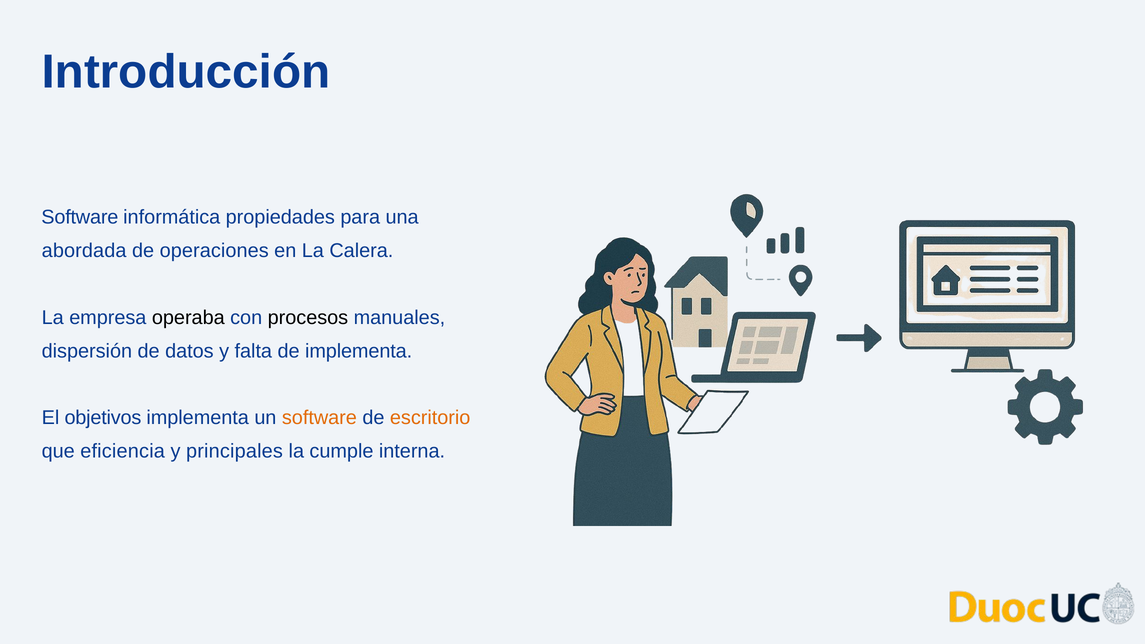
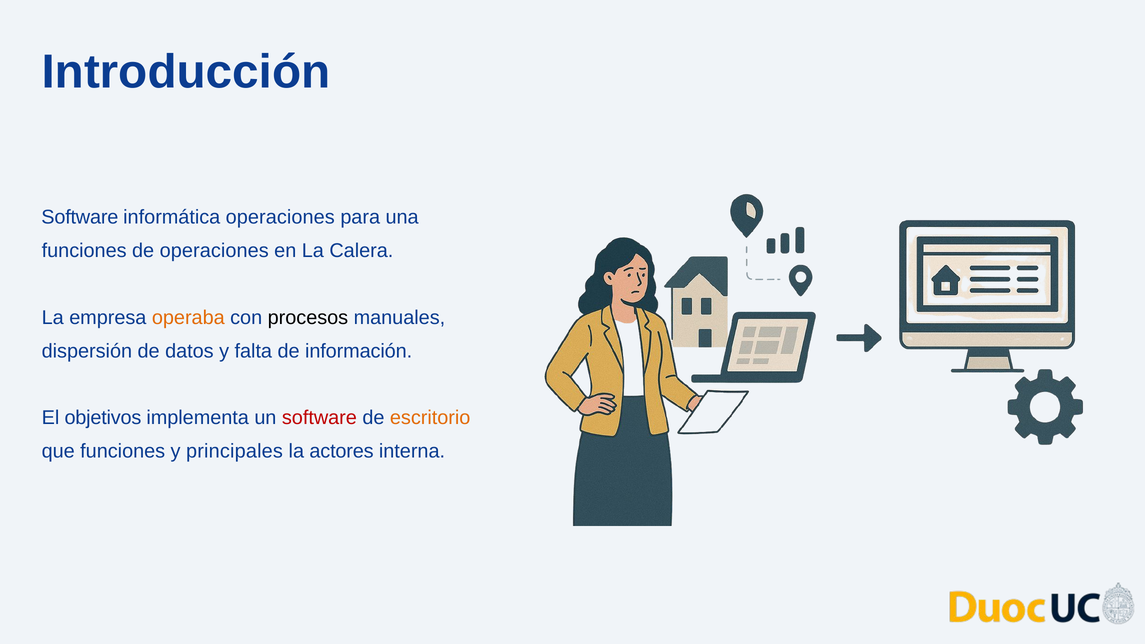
informática propiedades: propiedades -> operaciones (280, 217)
abordada: abordada -> funciones (84, 251)
operaba colour: black -> orange (188, 318)
de implementa: implementa -> información (359, 351)
software colour: orange -> red (319, 418)
que eficiencia: eficiencia -> funciones (123, 451)
cumple: cumple -> actores (342, 451)
